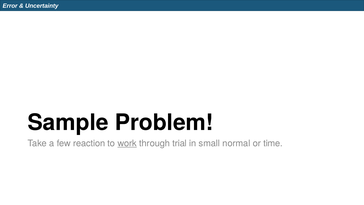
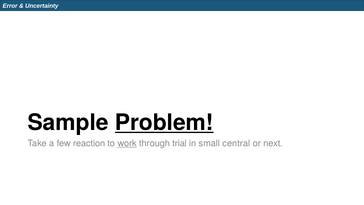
Problem underline: none -> present (164, 122)
normal: normal -> central (236, 143)
time: time -> next (273, 143)
